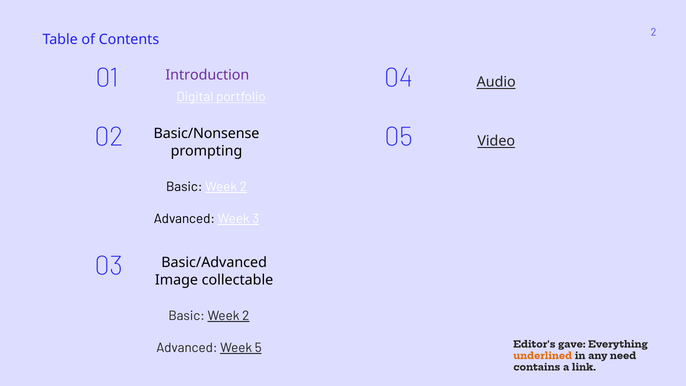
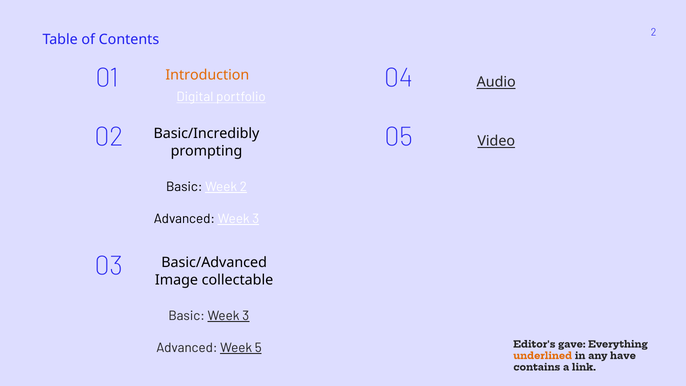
Introduction colour: purple -> orange (207, 75)
Basic/Nonsense: Basic/Nonsense -> Basic/Incredibly (206, 134)
2: 2 -> 3 (246, 316)
need: need -> have (623, 356)
